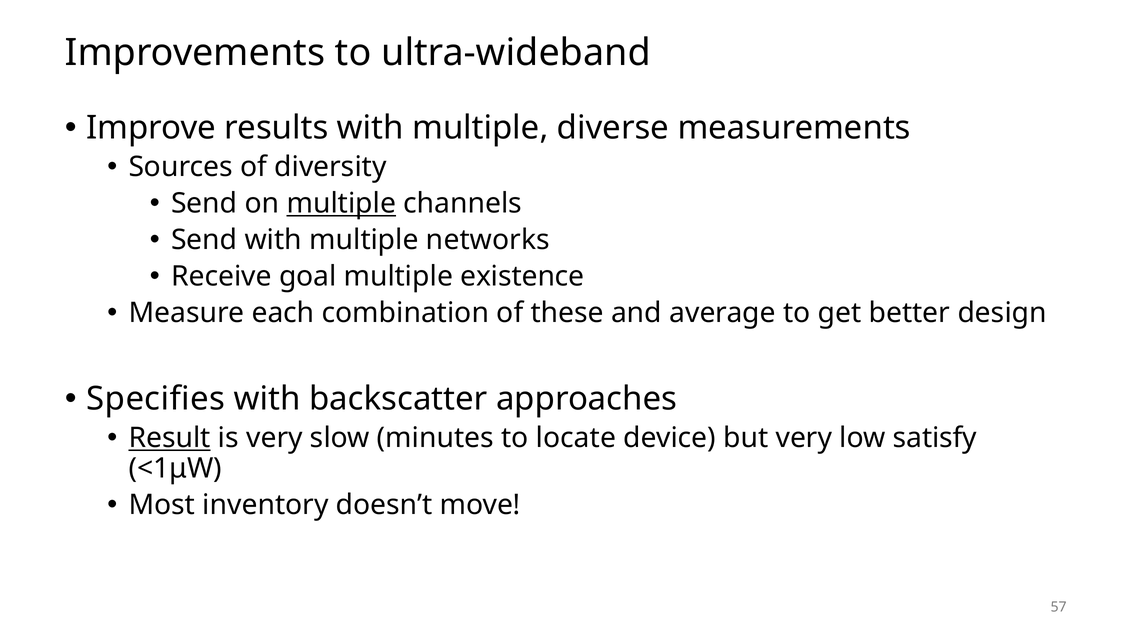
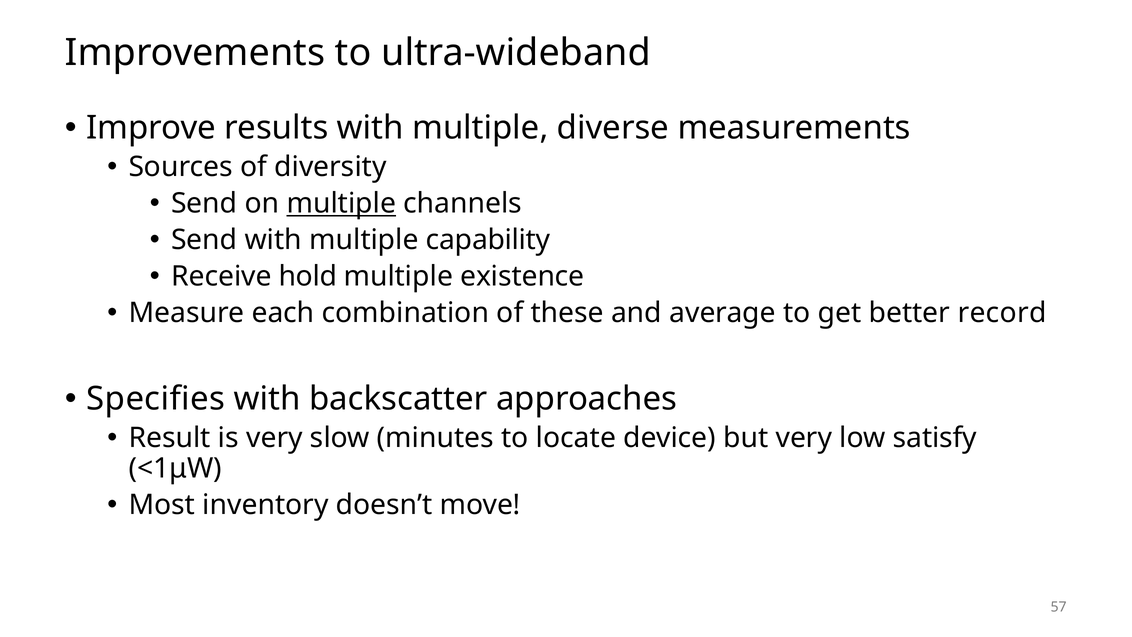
networks: networks -> capability (488, 240)
goal: goal -> hold (308, 276)
design: design -> record (1002, 313)
Result underline: present -> none (170, 438)
